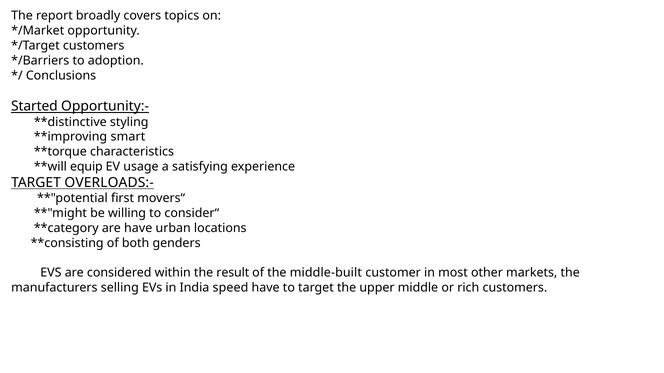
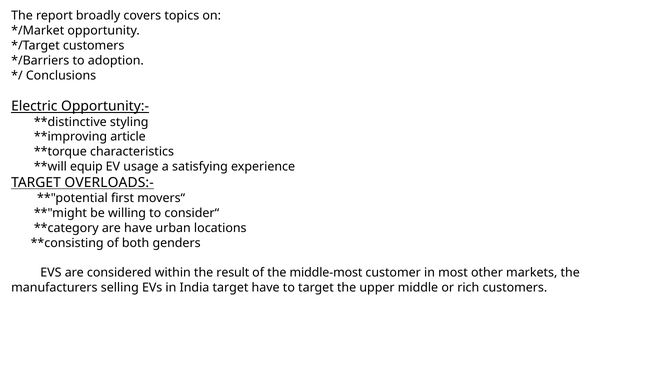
Started: Started -> Electric (34, 106)
smart: smart -> article (128, 137)
middle-built: middle-built -> middle-most (326, 273)
India speed: speed -> target (230, 288)
